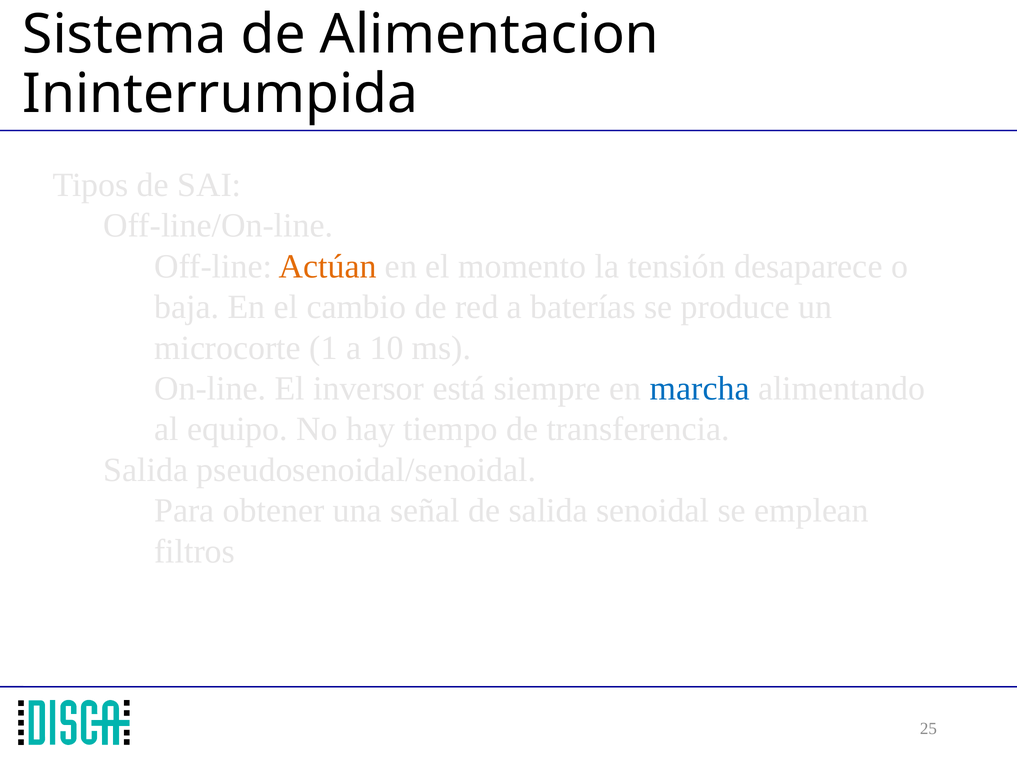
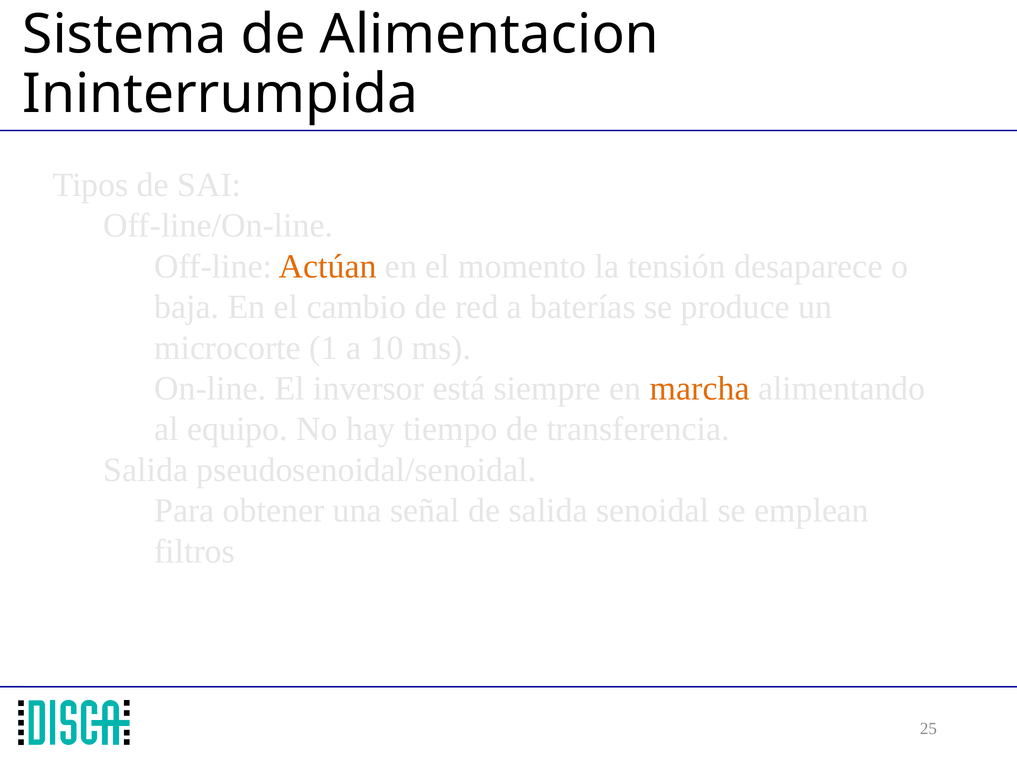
marcha colour: blue -> orange (700, 388)
